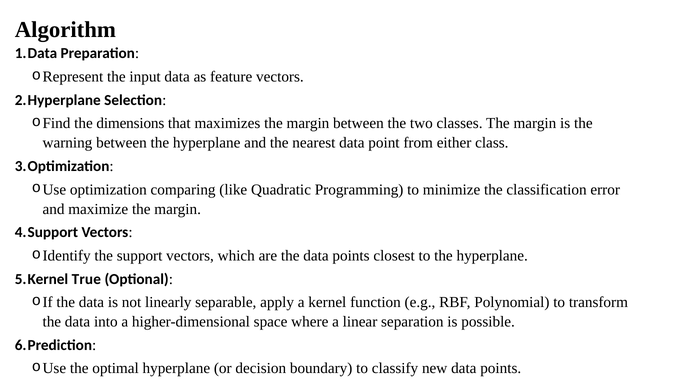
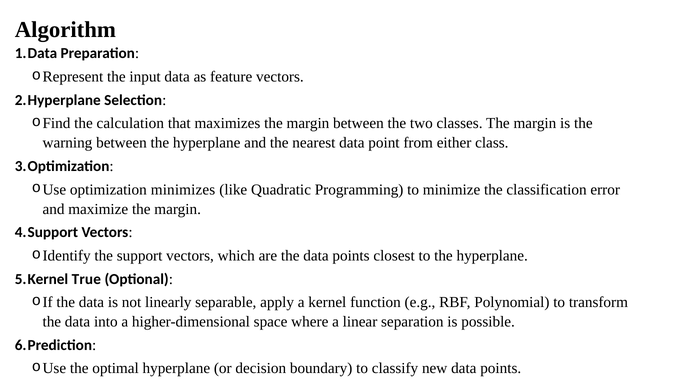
dimensions: dimensions -> calculation (130, 123)
comparing: comparing -> minimizes (183, 189)
